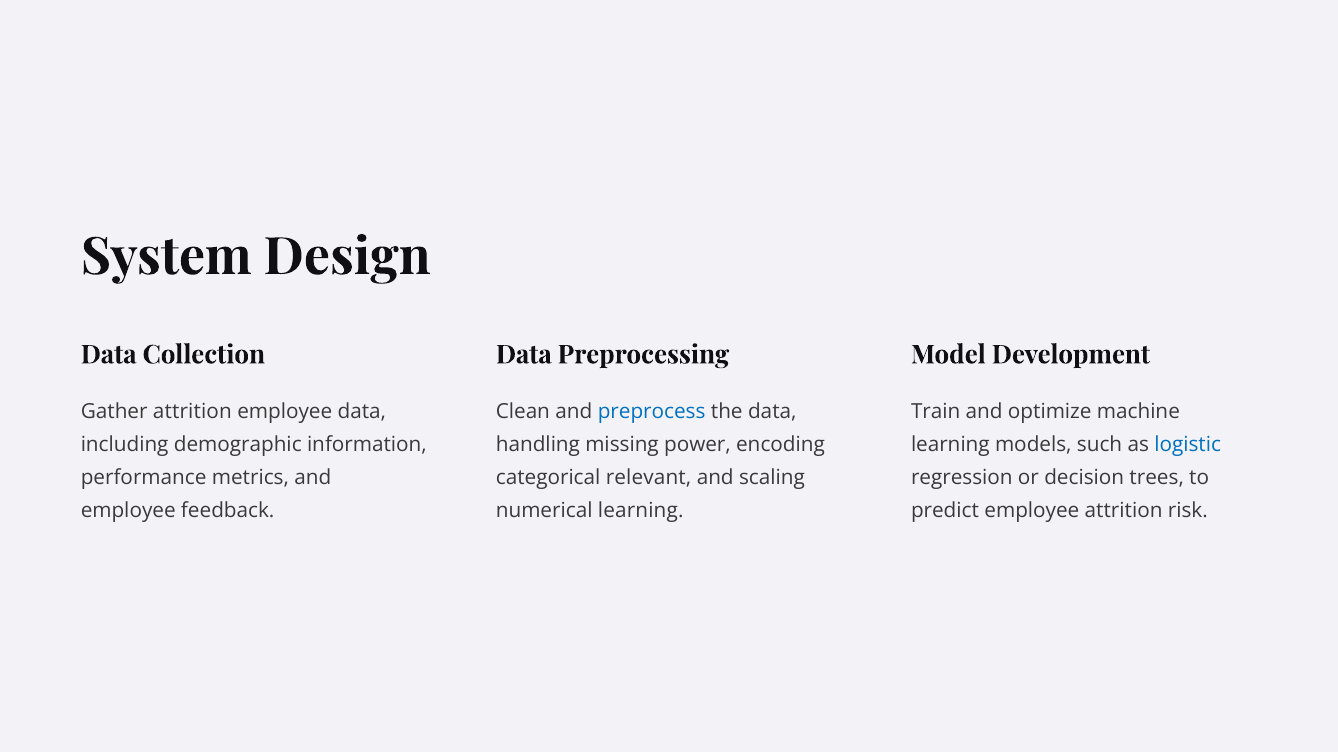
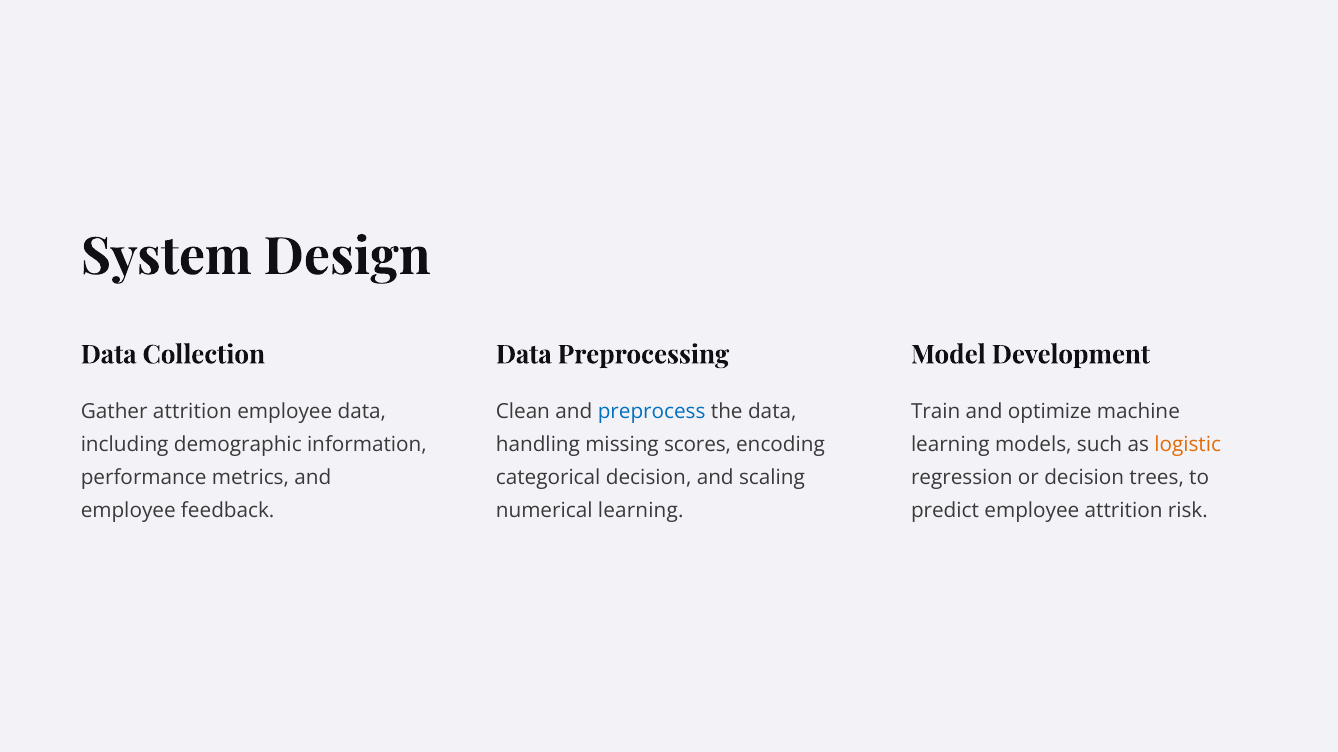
power: power -> scores (698, 445)
logistic colour: blue -> orange (1188, 445)
categorical relevant: relevant -> decision (649, 478)
